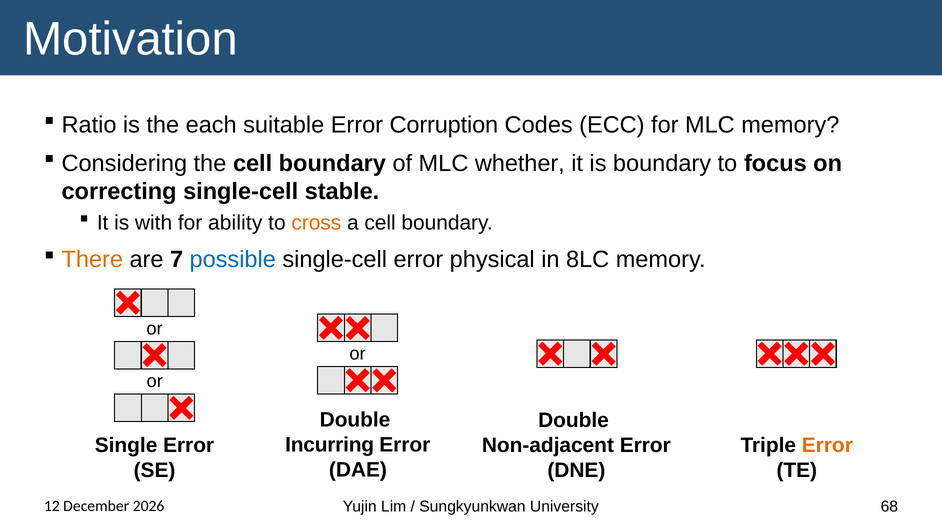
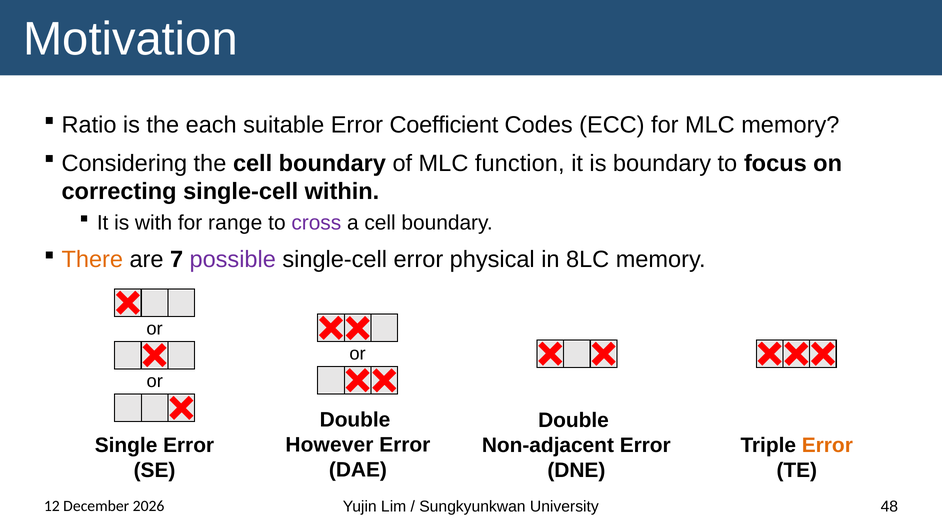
Corruption: Corruption -> Coefficient (444, 125)
whether: whether -> function (520, 163)
stable: stable -> within (342, 191)
ability: ability -> range (235, 223)
cross colour: orange -> purple (316, 223)
possible colour: blue -> purple (233, 260)
Incurring: Incurring -> However (329, 445)
68: 68 -> 48 (889, 506)
